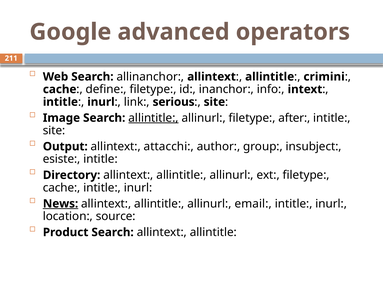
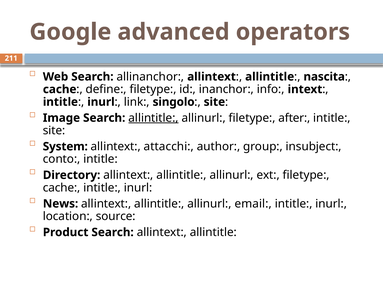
crimini: crimini -> nascita (324, 77)
serious: serious -> singolo (174, 102)
Output: Output -> System (65, 147)
esiste: esiste -> conto (62, 159)
News underline: present -> none (61, 204)
